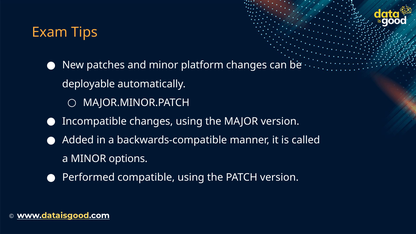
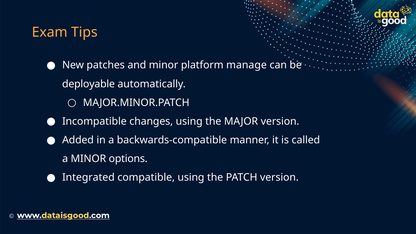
platform changes: changes -> manage (247, 65)
Performed: Performed -> Integrated (88, 178)
